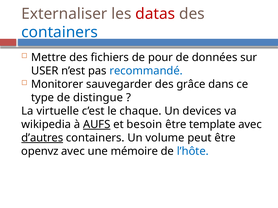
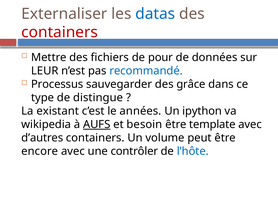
datas colour: red -> blue (155, 14)
containers colour: blue -> red (60, 32)
USER: USER -> LEUR (45, 71)
Monitorer: Monitorer -> Processus (57, 84)
virtuelle: virtuelle -> existant (58, 111)
chaque: chaque -> années (140, 111)
devices: devices -> ipython (202, 111)
d’autres underline: present -> none (42, 138)
openvz: openvz -> encore (40, 152)
mémoire: mémoire -> contrôler (134, 152)
